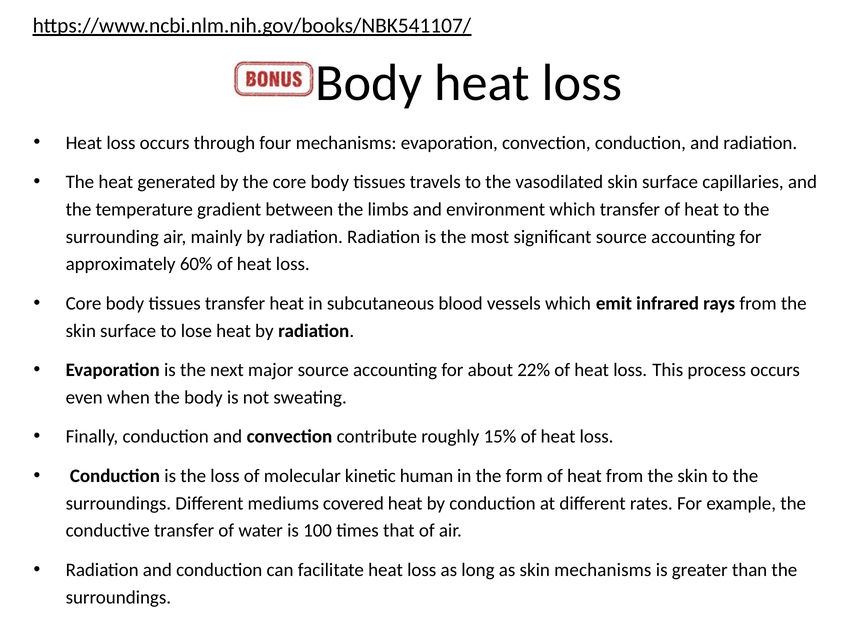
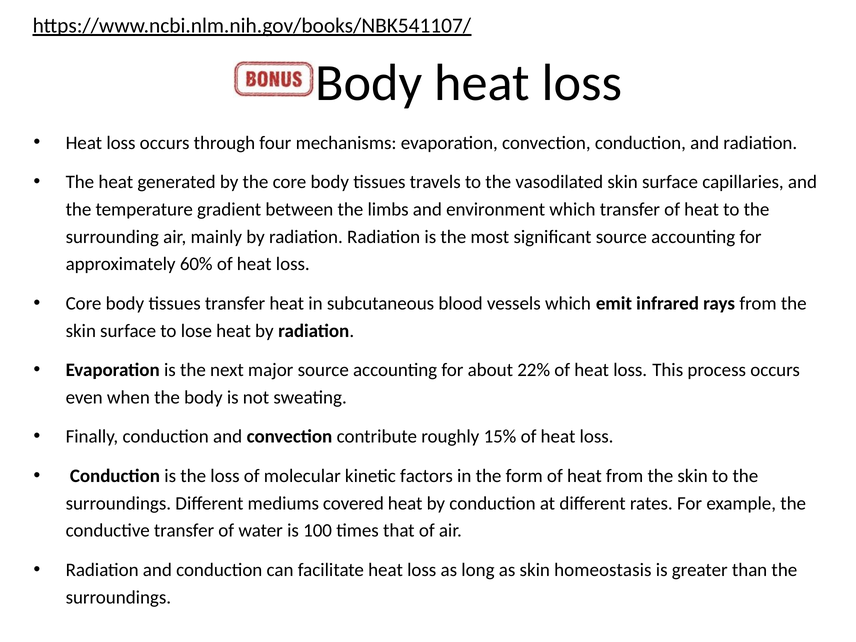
human: human -> factors (426, 476)
skin mechanisms: mechanisms -> homeostasis (603, 570)
